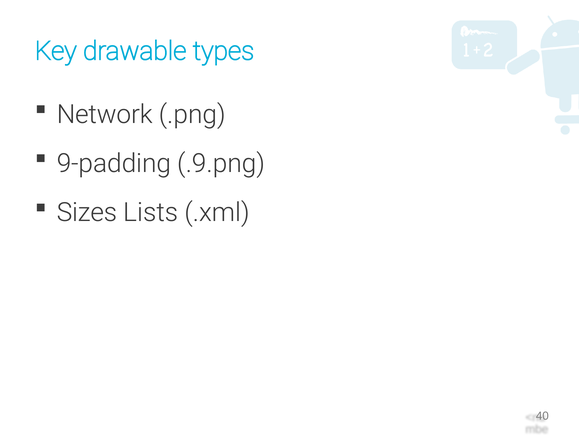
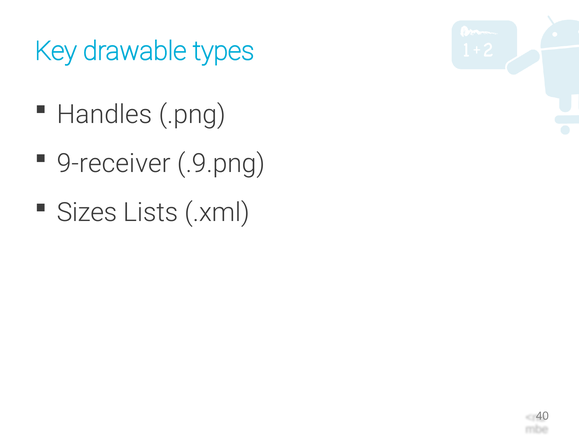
Network: Network -> Handles (104, 115)
9-padding: 9-padding -> 9-receiver (114, 164)
